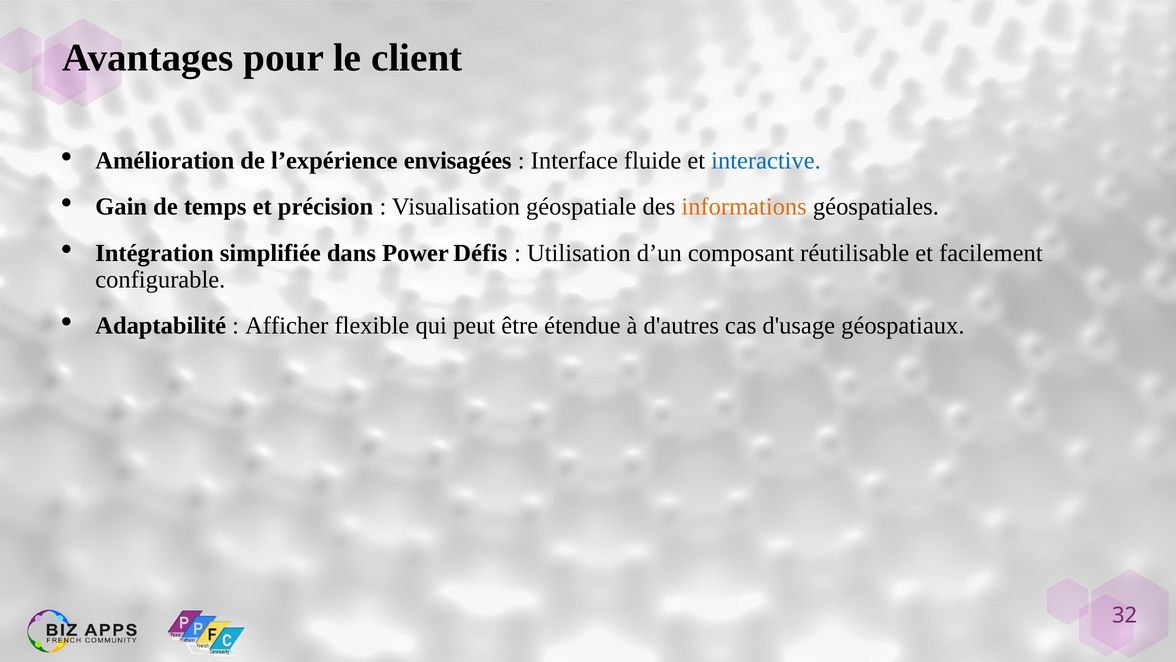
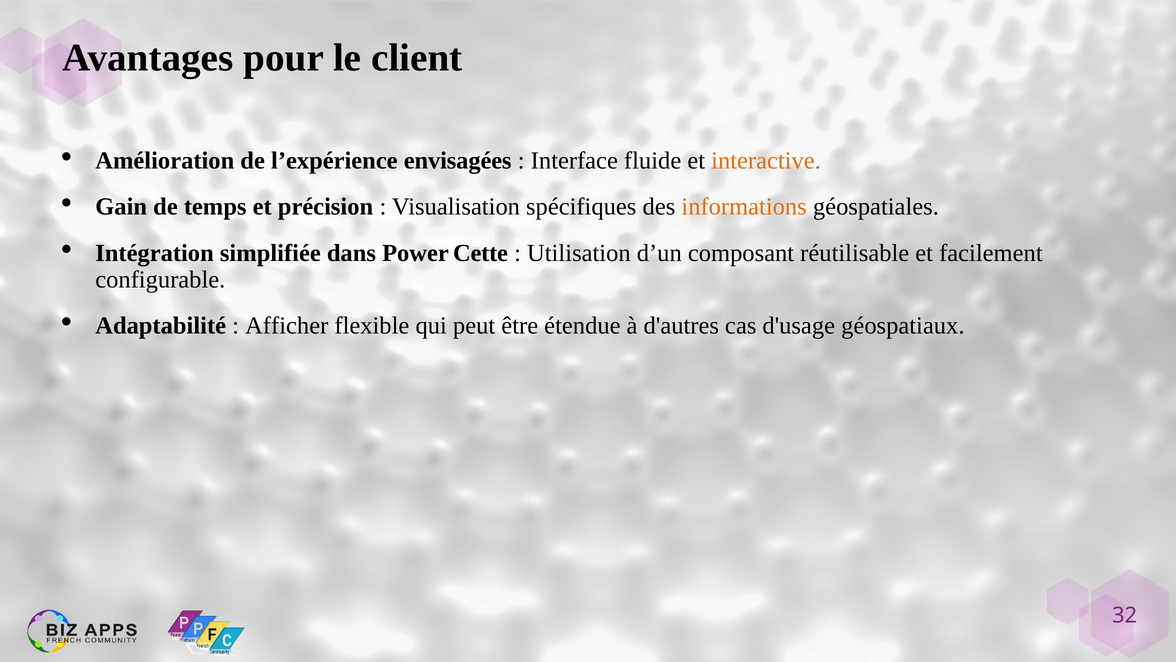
interactive colour: blue -> orange (766, 161)
géospatiale: géospatiale -> spécifiques (581, 207)
Défis: Défis -> Cette (481, 253)
